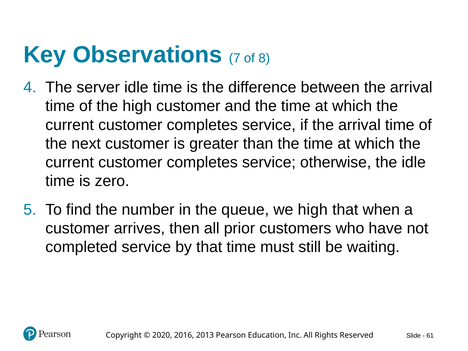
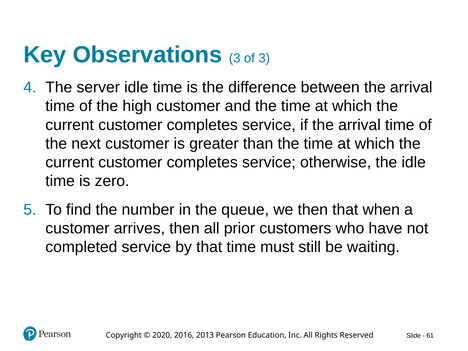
Observations 7: 7 -> 3 (235, 58)
of 8: 8 -> 3 (264, 58)
we high: high -> then (313, 210)
